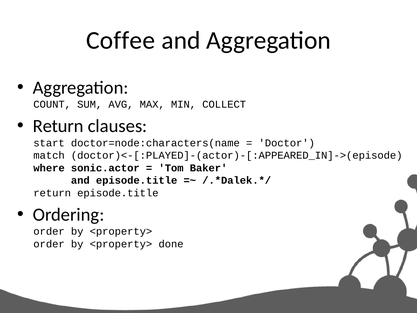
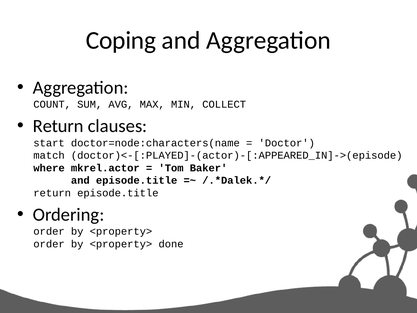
Coffee: Coffee -> Coping (121, 40)
sonic.actor: sonic.actor -> mkrel.actor (105, 168)
